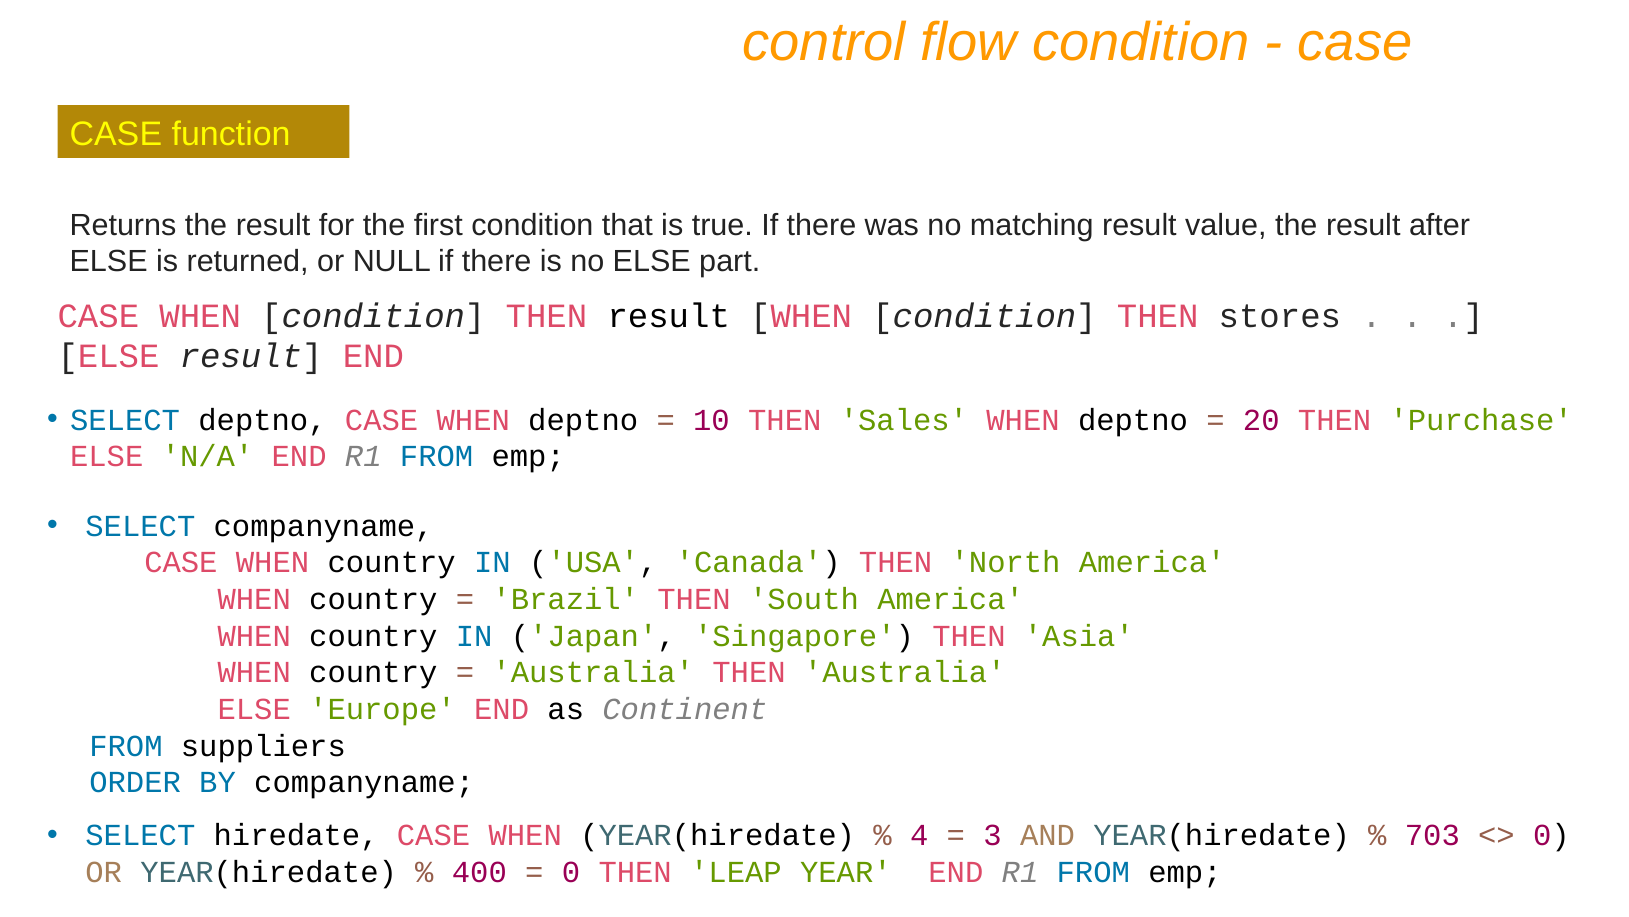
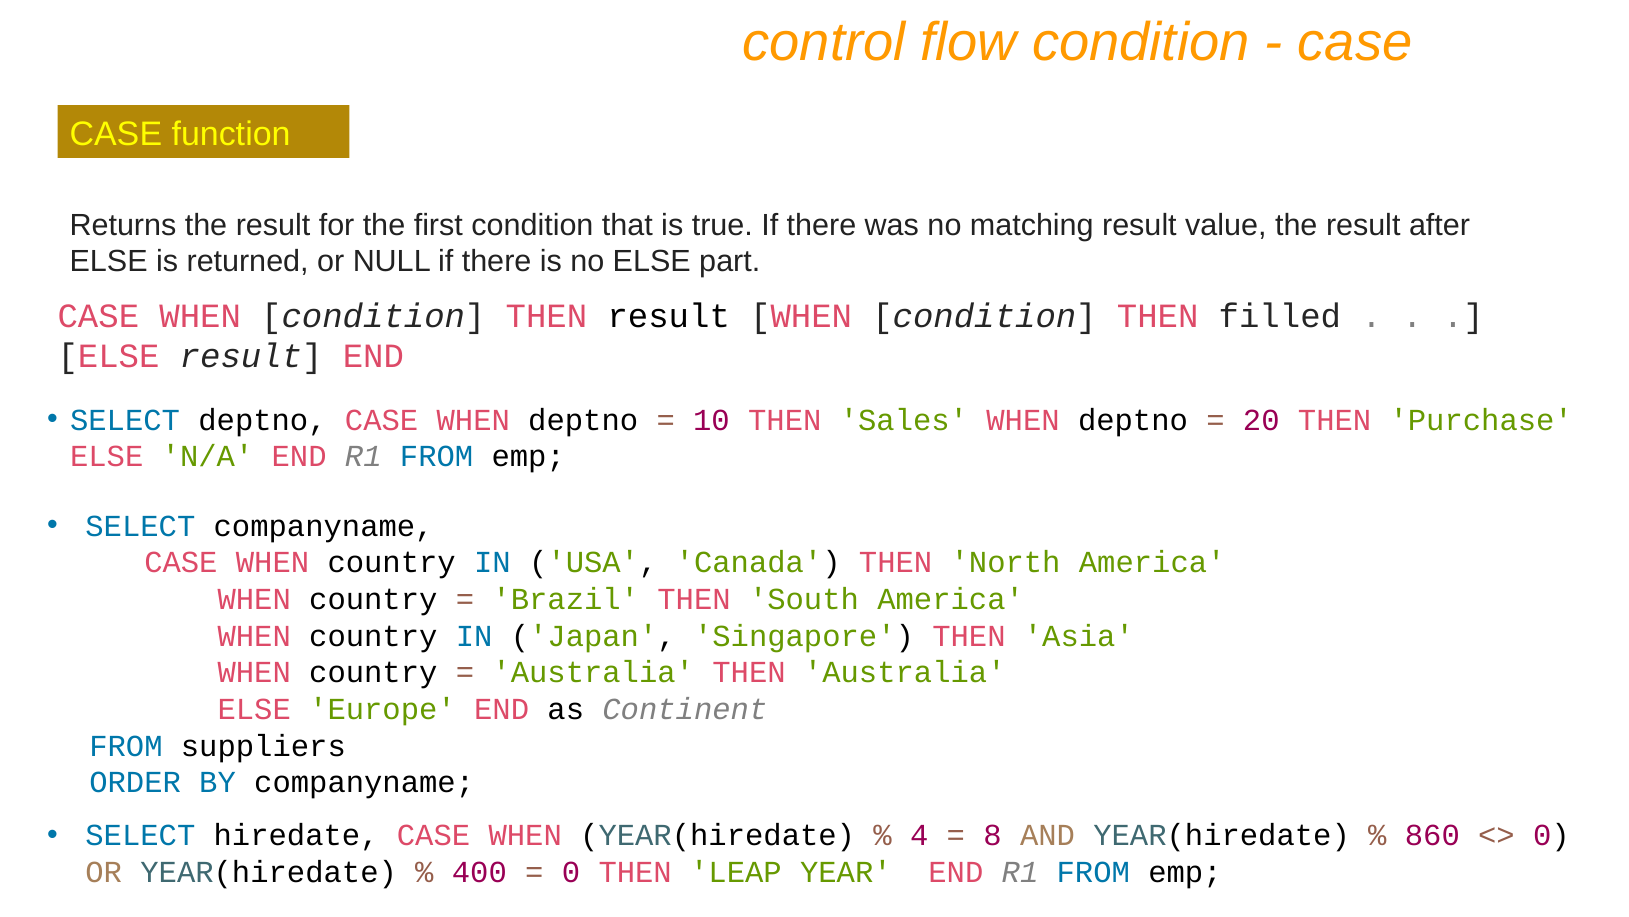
stores: stores -> filled (1280, 316)
3: 3 -> 8 (993, 835)
703: 703 -> 860 (1432, 835)
